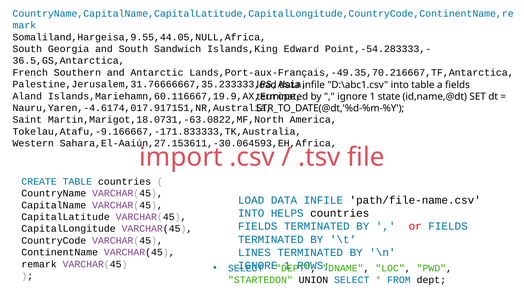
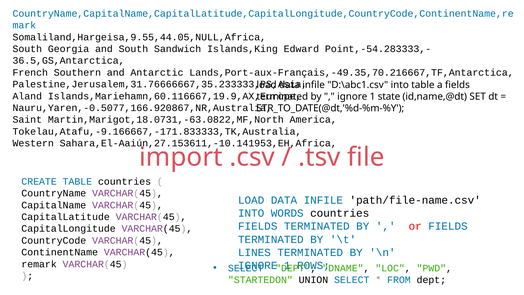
Nauru,Yaren,-4.6174,017.917151,NR,Australia: Nauru,Yaren,-4.6174,017.917151,NR,Australia -> Nauru,Yaren,-0.5077,166.920867,NR,Australia (142, 108)
Sahara,El-Aaiún,27.153611,-30.064593,EH,Africa: Sahara,El-Aaiún,27.153611,-30.064593,EH,Africa -> Sahara,El-Aaiún,27.153611,-10.141953,EH,Africa (198, 143)
HELPS: HELPS -> WORDS (287, 213)
